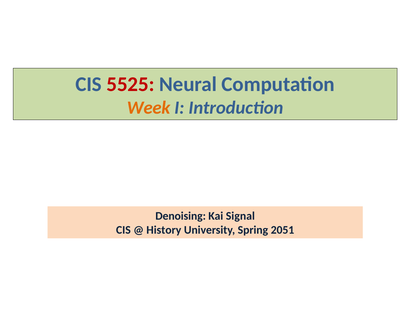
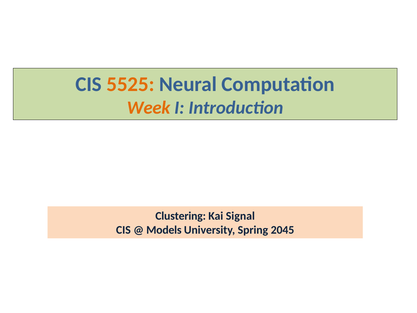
5525 colour: red -> orange (130, 84)
Denoising: Denoising -> Clustering (181, 216)
History: History -> Models (164, 230)
2051: 2051 -> 2045 (282, 230)
